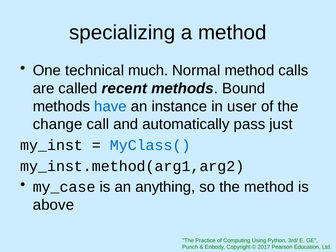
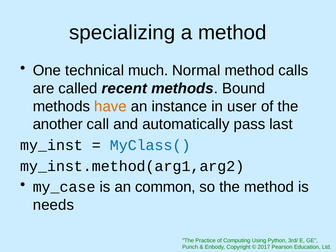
have colour: blue -> orange (110, 106)
change: change -> another (58, 124)
just: just -> last (281, 124)
anything: anything -> common (165, 187)
above: above -> needs (53, 205)
